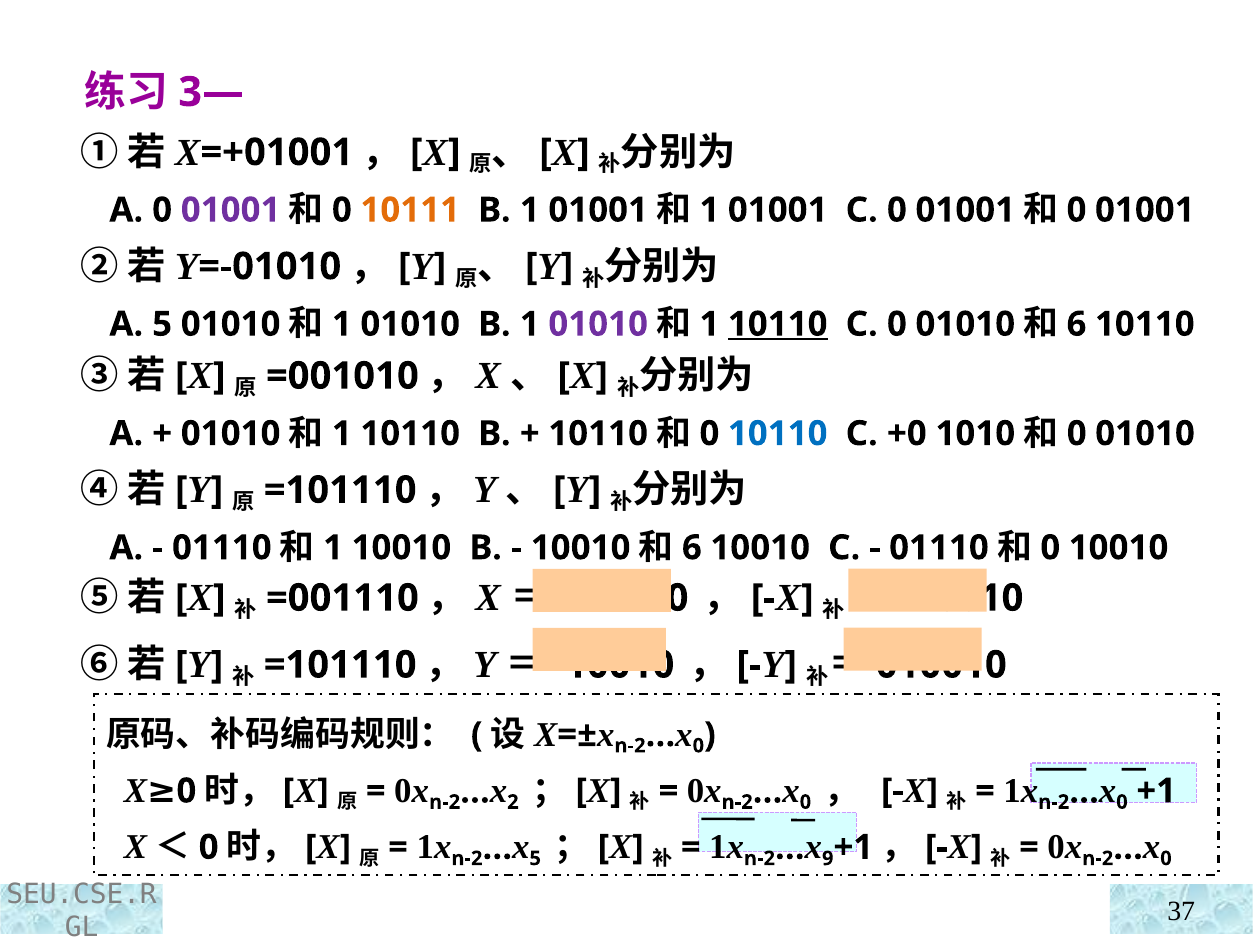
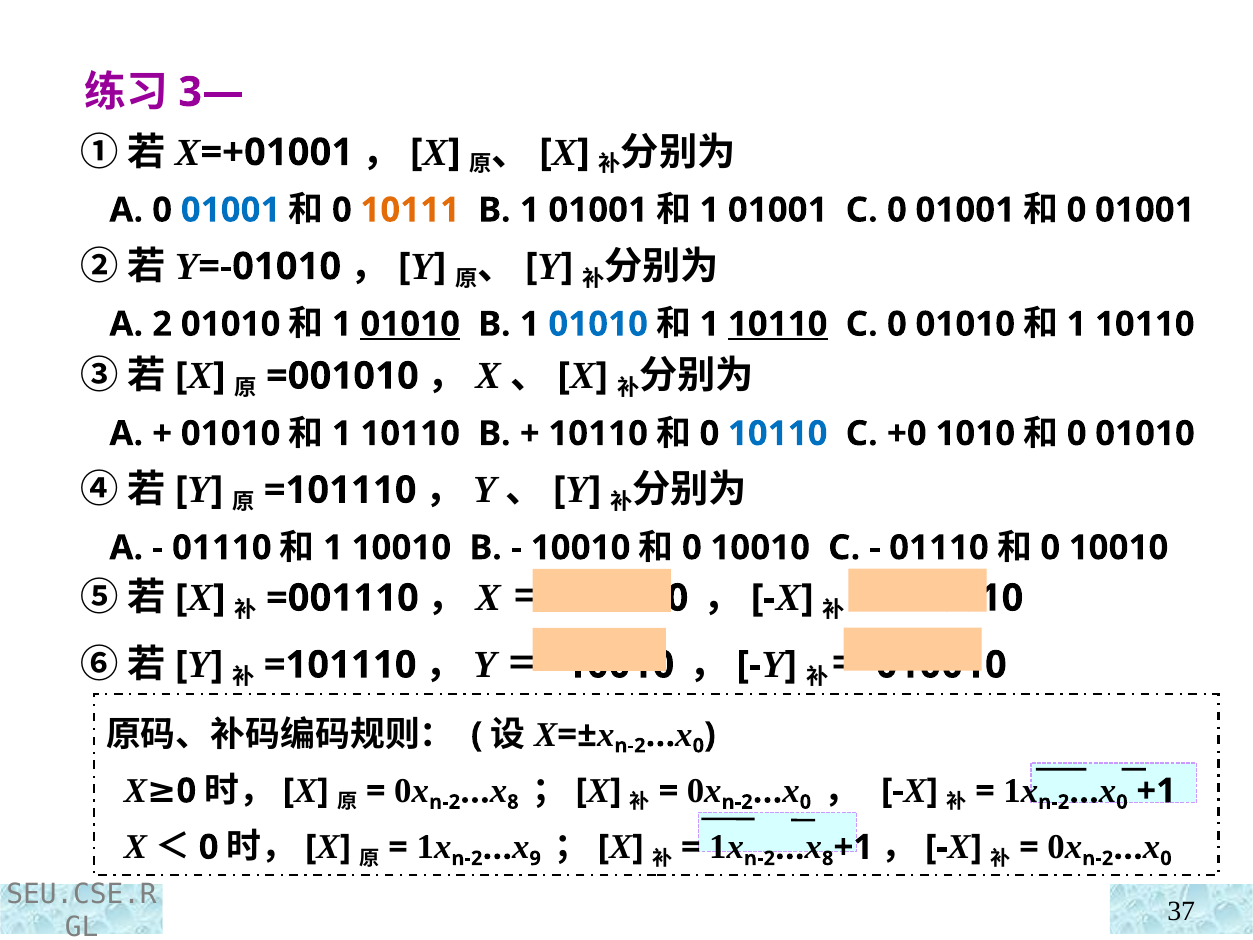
01001 colour: purple -> blue (231, 210)
A 5: 5 -> 2 (162, 324)
01010 underline: none -> present (410, 324)
01010 colour: purple -> blue (598, 324)
6: 6 -> 1 (1077, 324)
6: 6 -> 0 (692, 548)
2: 2 -> 8 (513, 802)
5: 5 -> 9 (535, 858)
9: 9 -> 8 (828, 858)
